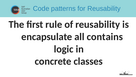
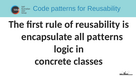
all contains: contains -> patterns (105, 37)
